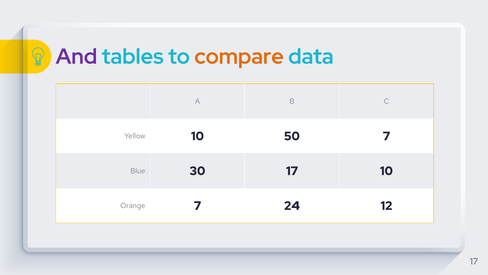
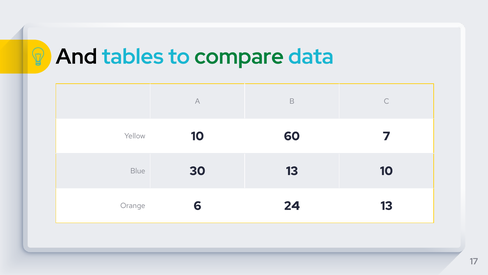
And colour: purple -> black (76, 56)
compare colour: orange -> green (239, 56)
50: 50 -> 60 (292, 136)
30 17: 17 -> 13 (292, 171)
Orange 7: 7 -> 6 (197, 205)
24 12: 12 -> 13 (386, 205)
